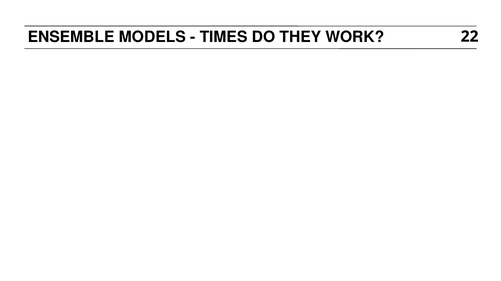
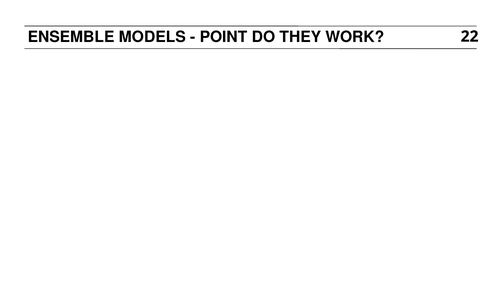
TIMES: TIMES -> POINT (224, 37)
